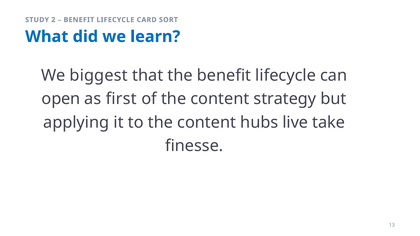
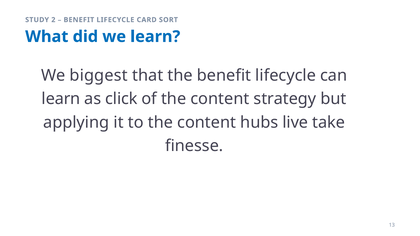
open: open -> learn (61, 99)
first: first -> click (121, 99)
